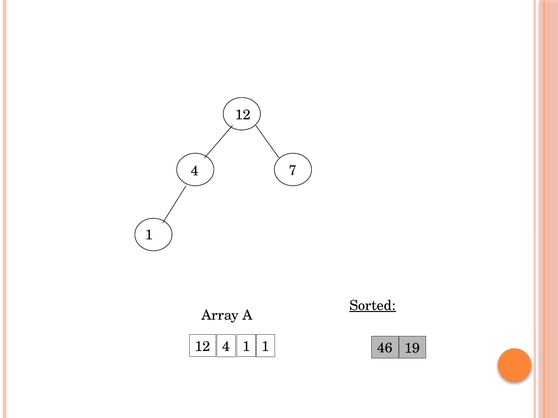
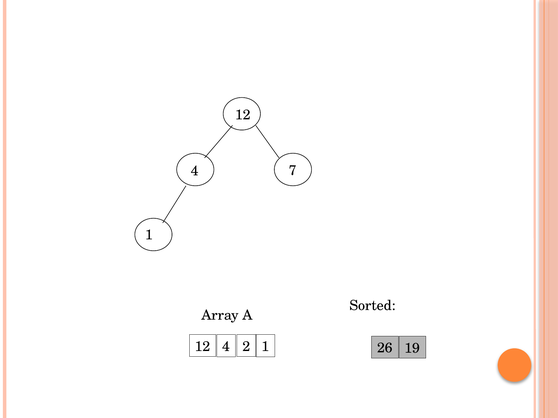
Sorted underline: present -> none (373, 306)
46: 46 -> 26 (385, 348)
1: 1 -> 2 (246, 347)
